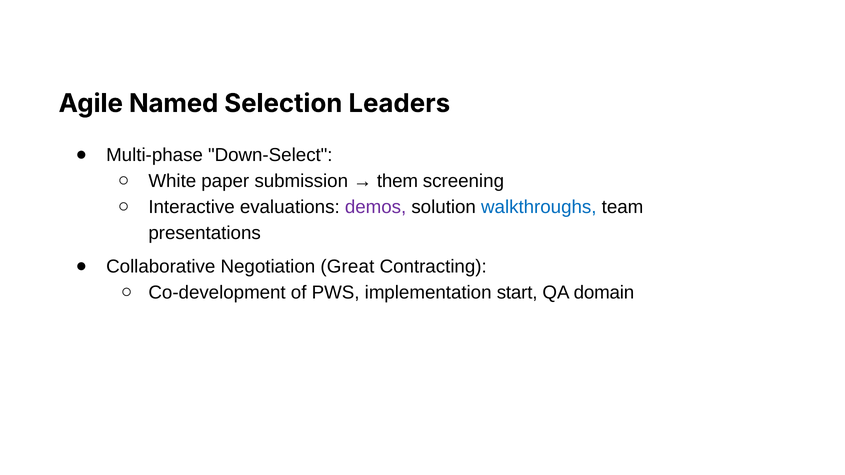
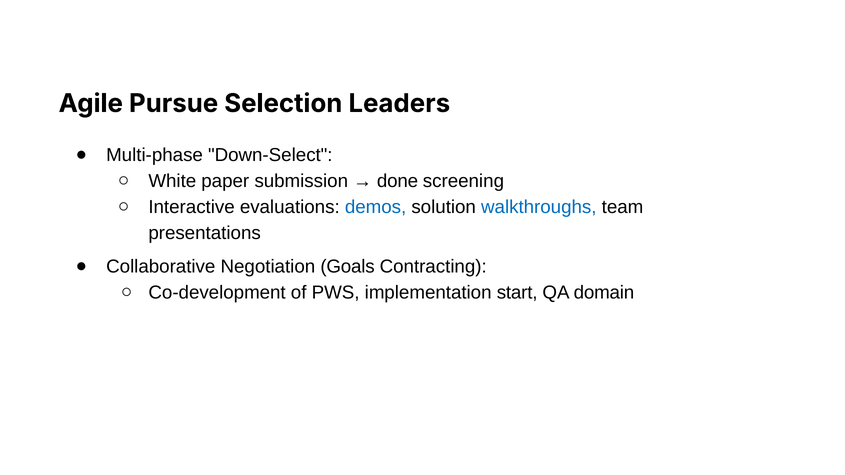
Named: Named -> Pursue (174, 104)
them: them -> done (397, 181)
demos colour: purple -> blue (376, 207)
Great: Great -> Goals (348, 267)
